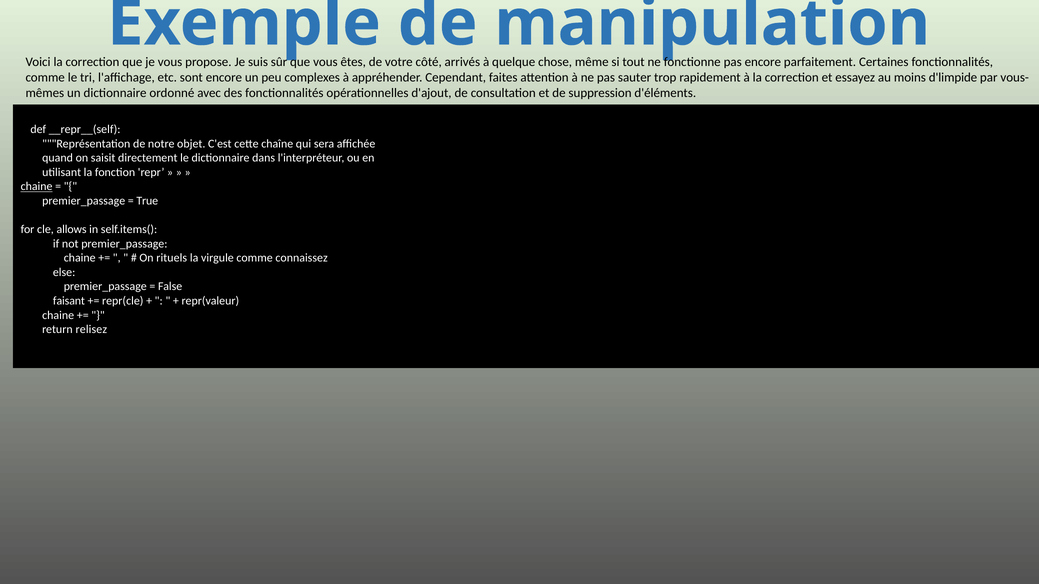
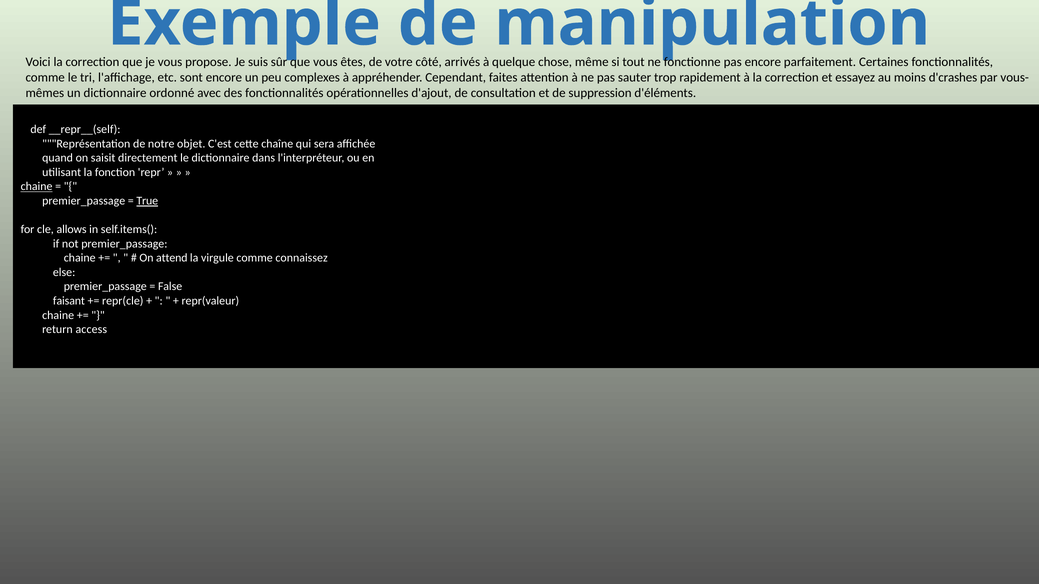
d'limpide: d'limpide -> d'crashes (953, 78)
True underline: none -> present (147, 201)
rituels: rituels -> attend (172, 258)
relisez: relisez -> access (91, 330)
